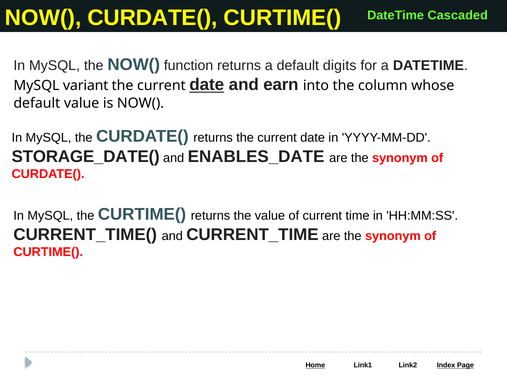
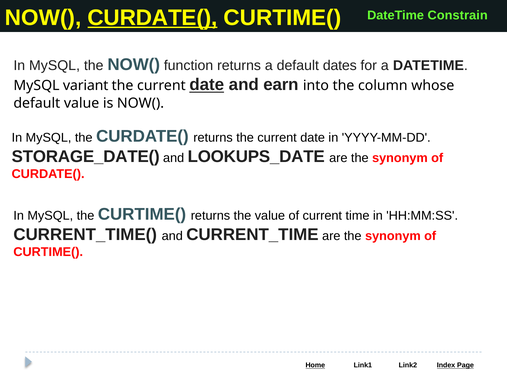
CURDATE( underline: none -> present (152, 18)
Cascaded: Cascaded -> Constrain (458, 15)
digits: digits -> dates (340, 65)
ENABLES_DATE: ENABLES_DATE -> LOOKUPS_DATE (256, 157)
